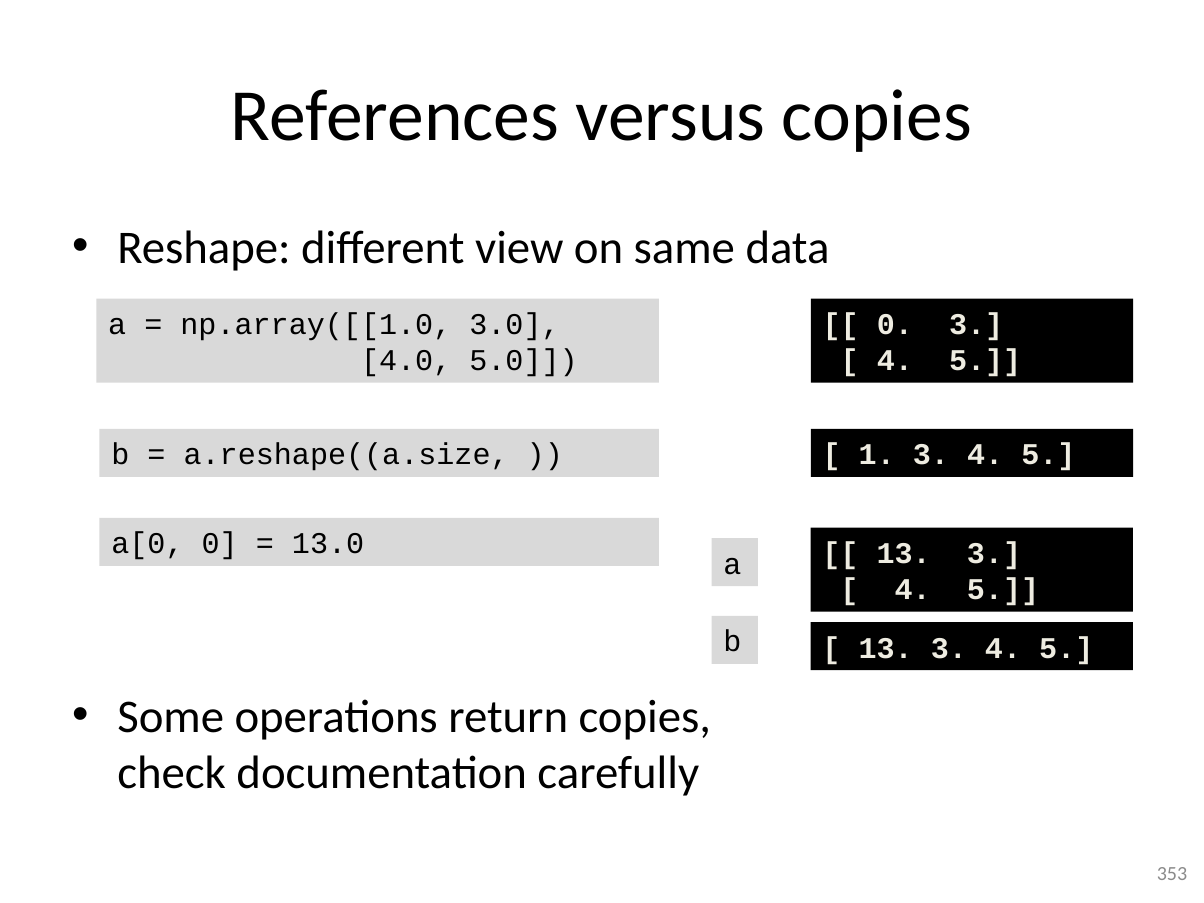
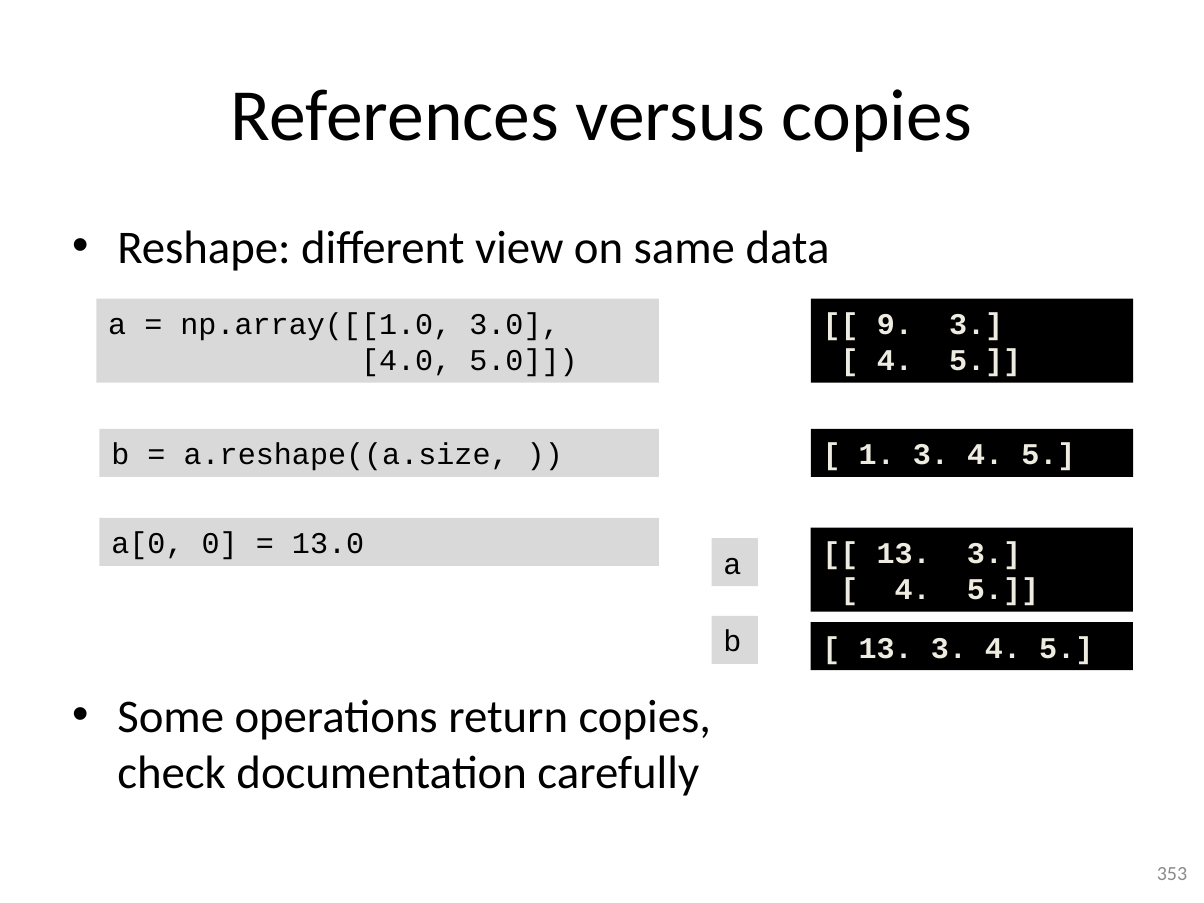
0: 0 -> 9 (895, 325)
